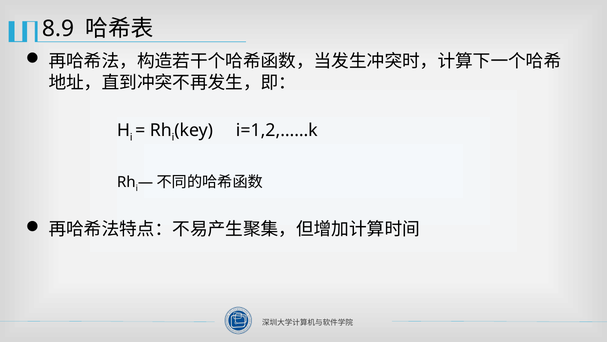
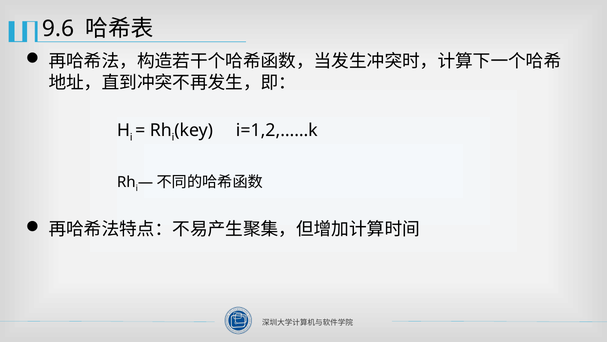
8.9: 8.9 -> 9.6 (58, 29)
